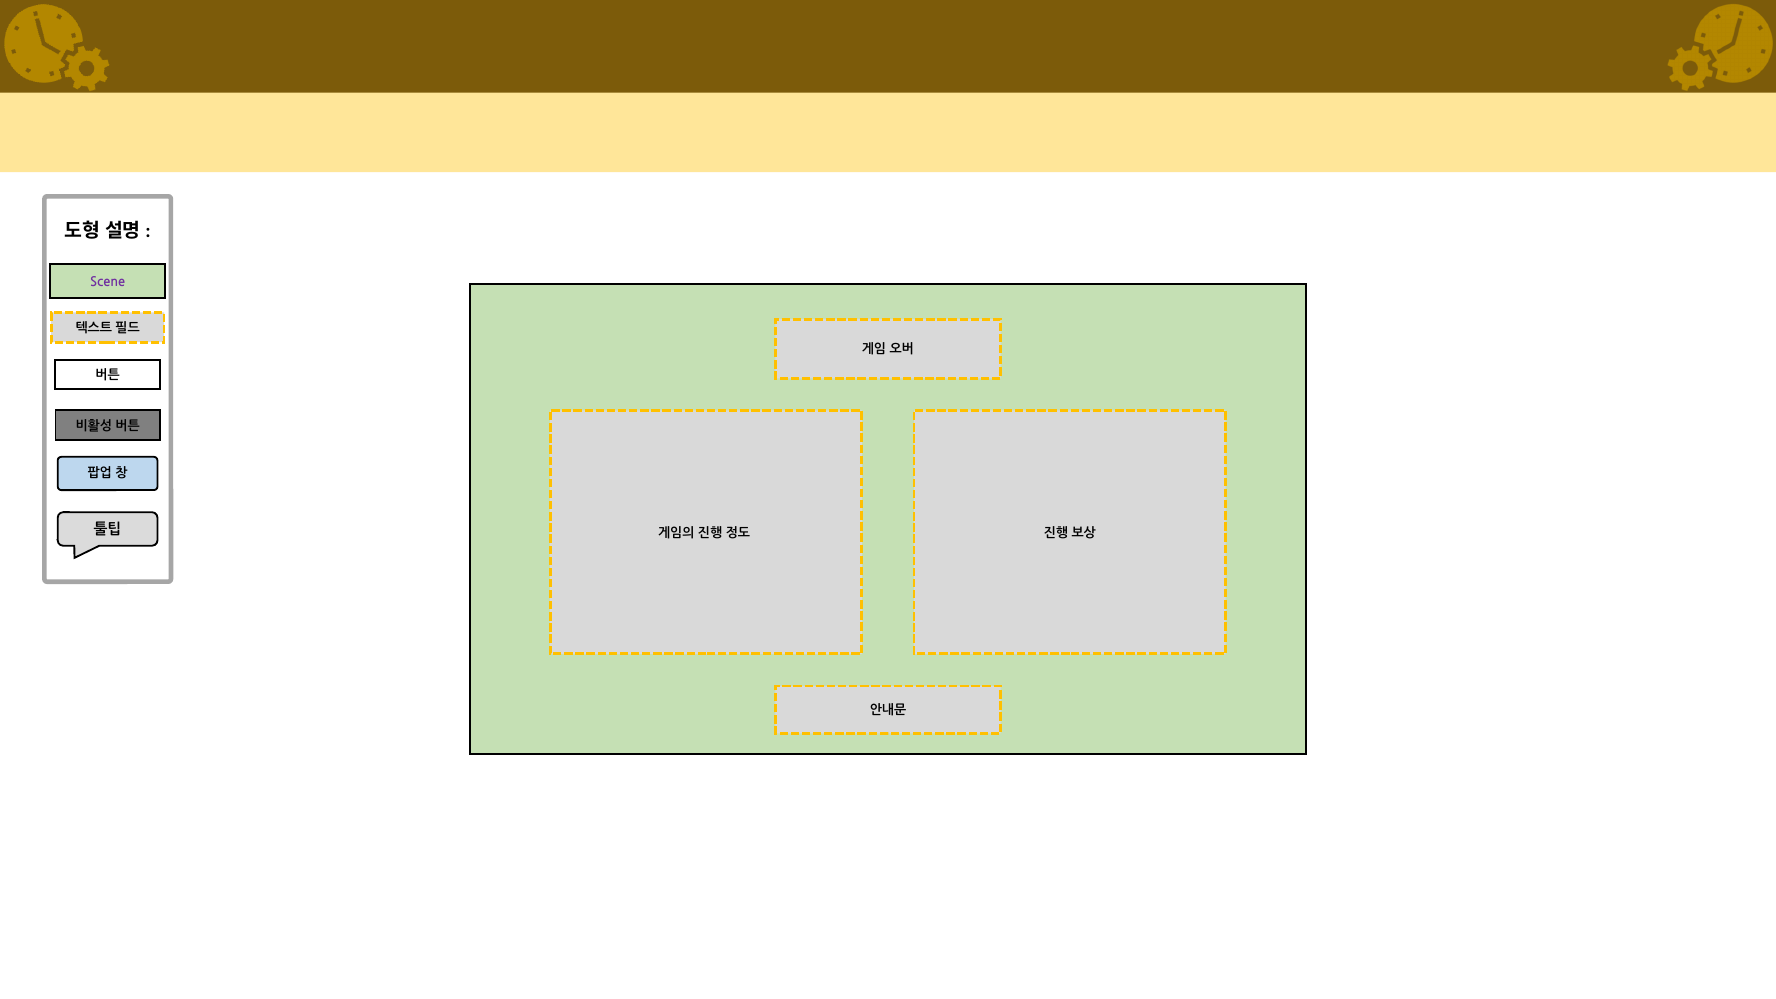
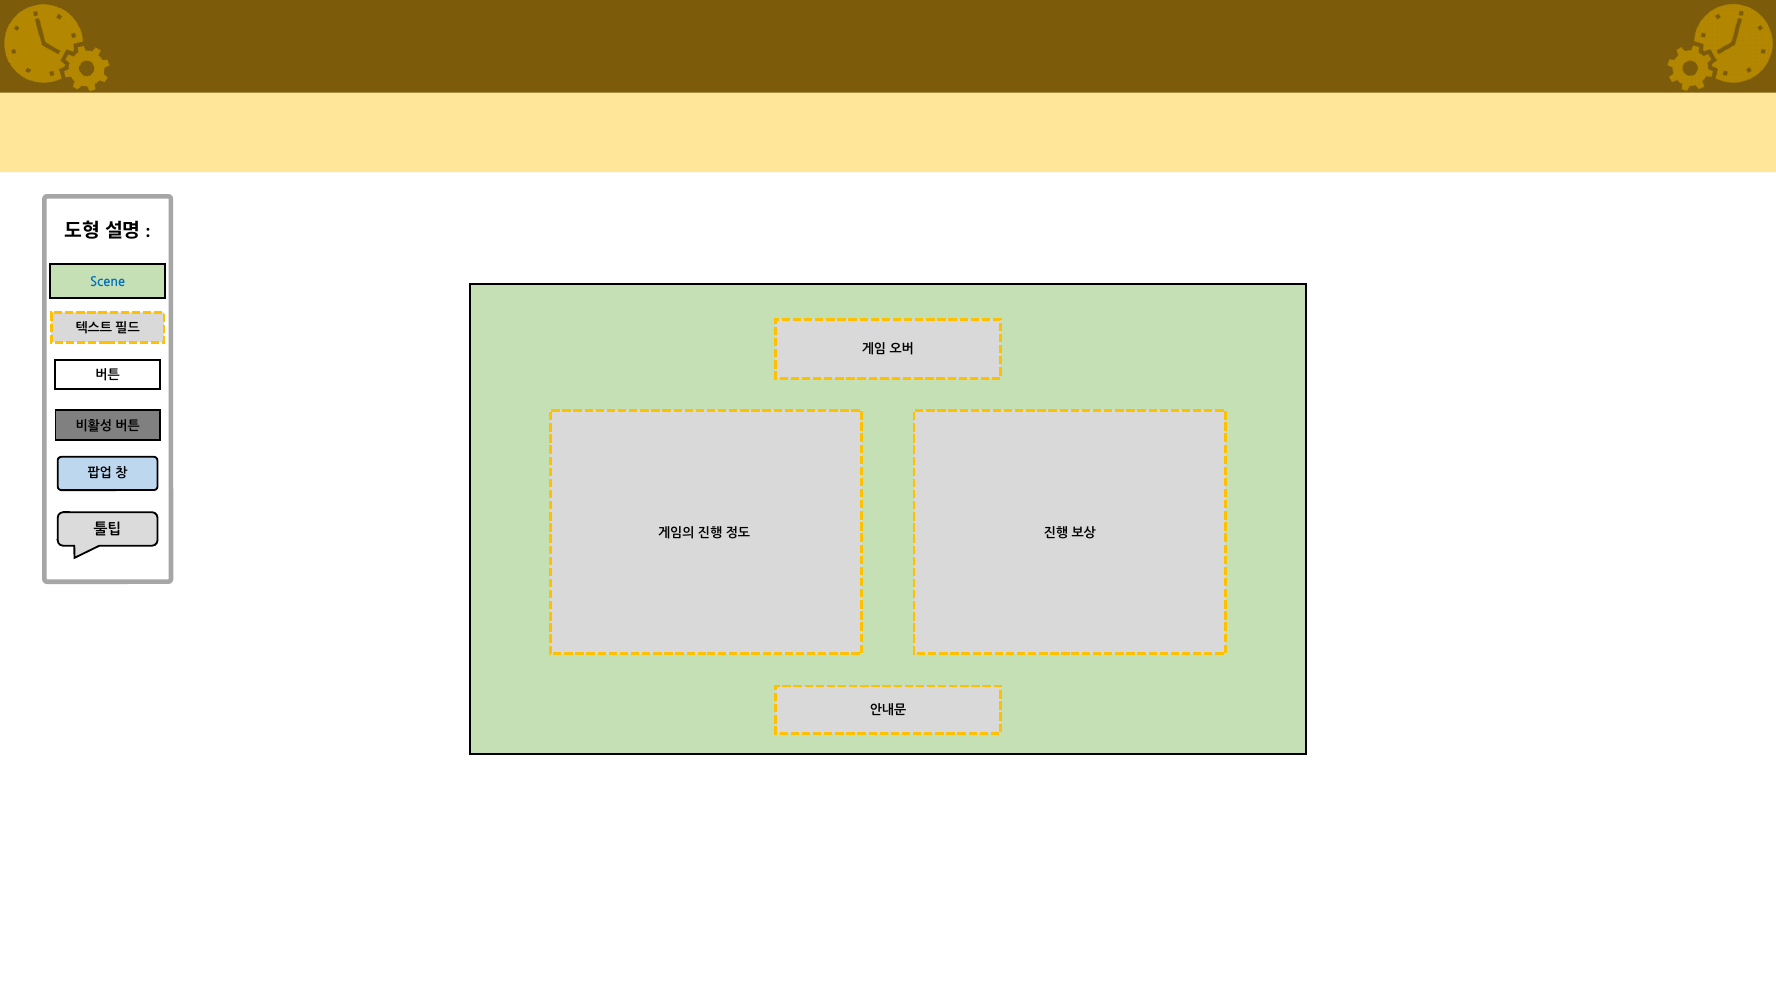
Scene colour: purple -> blue (108, 282)
